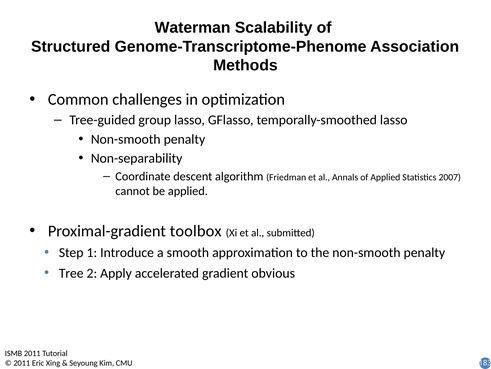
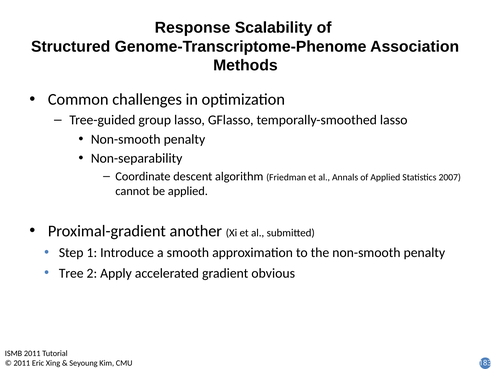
Waterman: Waterman -> Response (193, 28)
toolbox: toolbox -> another (196, 231)
